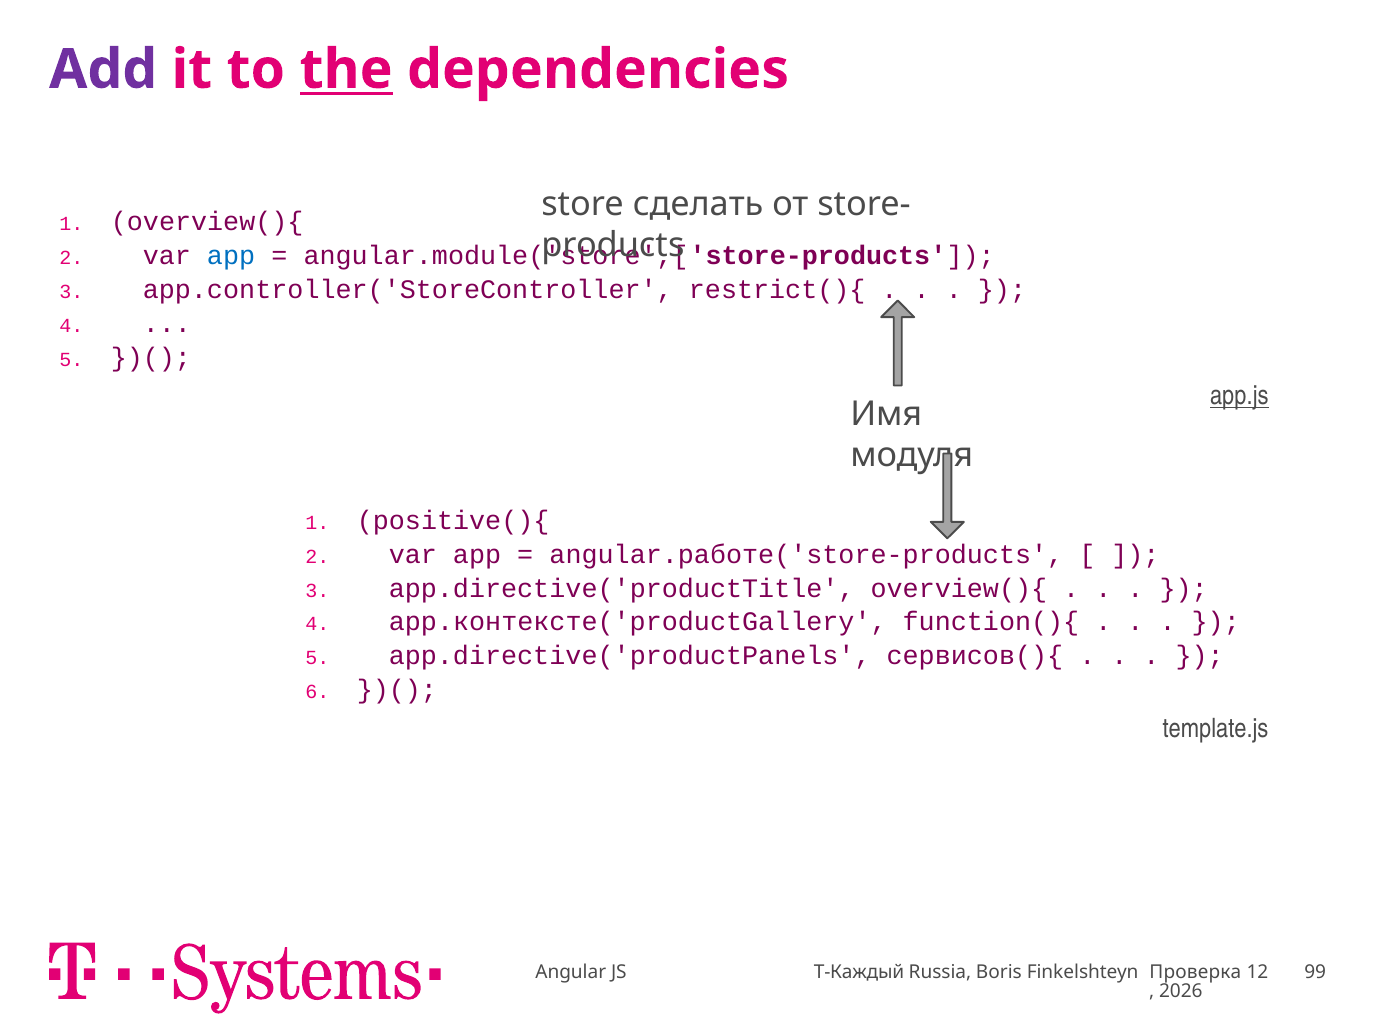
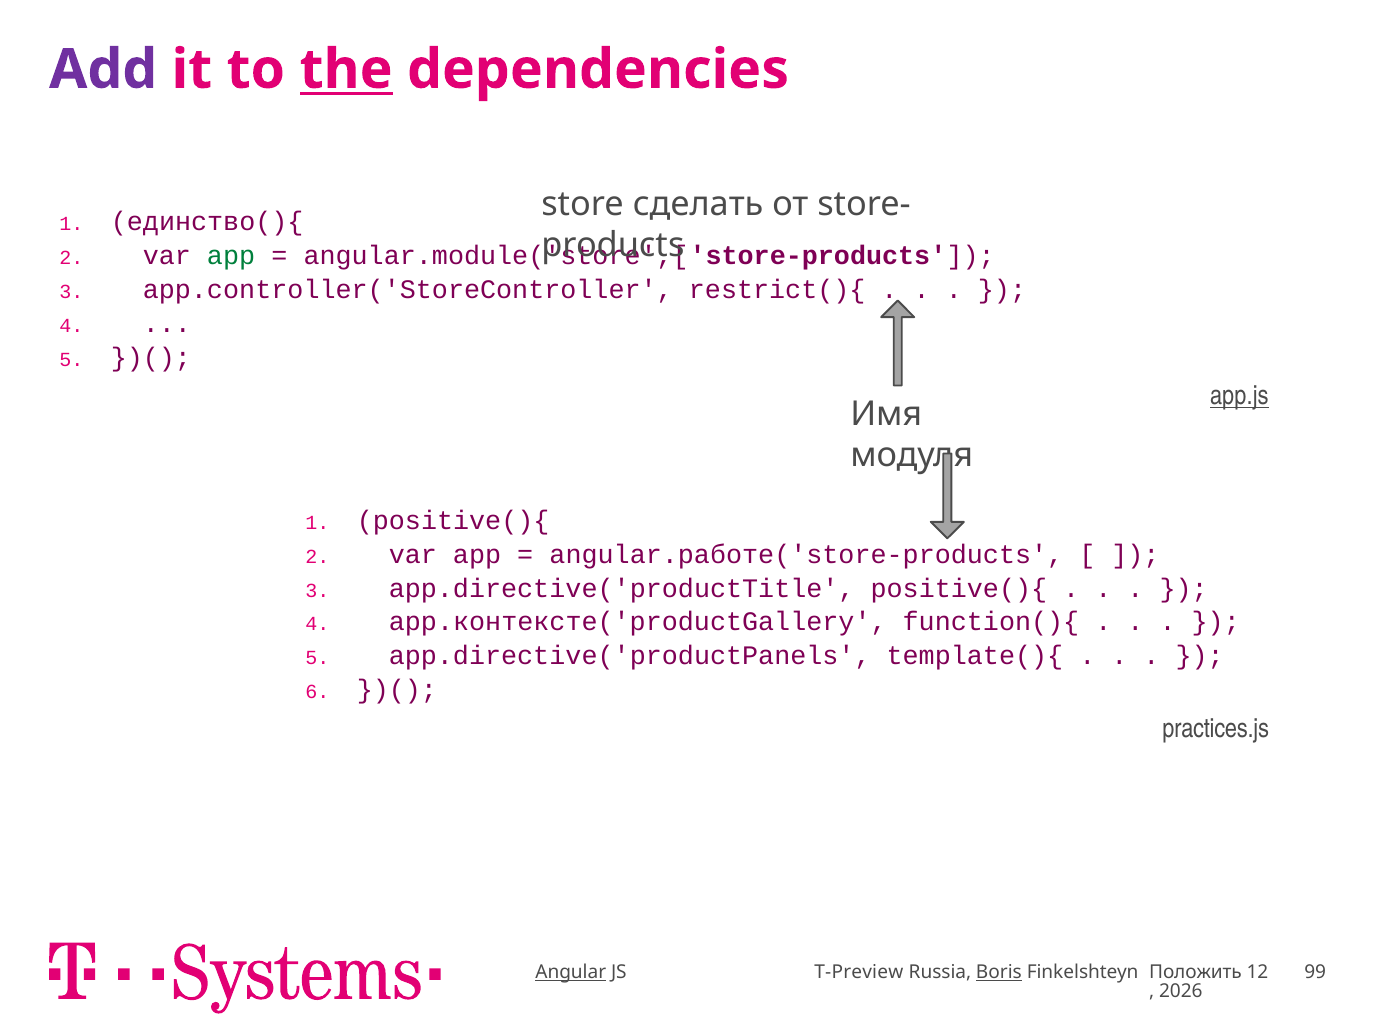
overview(){: overview(){ -> единство(){ (207, 222)
app colour: blue -> green (231, 256)
app.directive('productTitle overview(){: overview(){ -> positive(){ (959, 589)
сервисов(){: сервисов(){ -> template(){ (975, 656)
template.js: template.js -> practices.js (1216, 729)
Angular underline: none -> present (571, 973)
T-Каждый: T-Каждый -> T-Preview (859, 973)
Boris underline: none -> present (999, 973)
Проверка: Проверка -> Положить (1195, 973)
